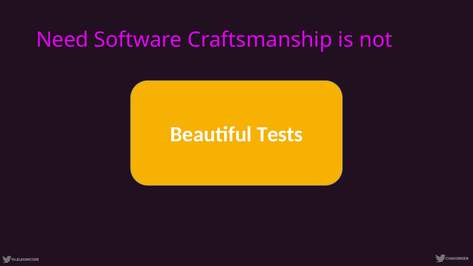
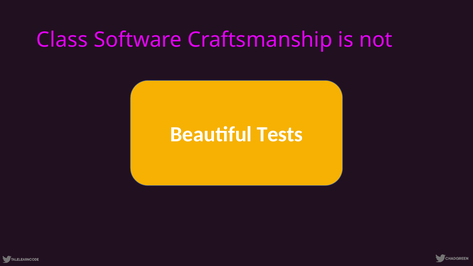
Need: Need -> Class (62, 40)
